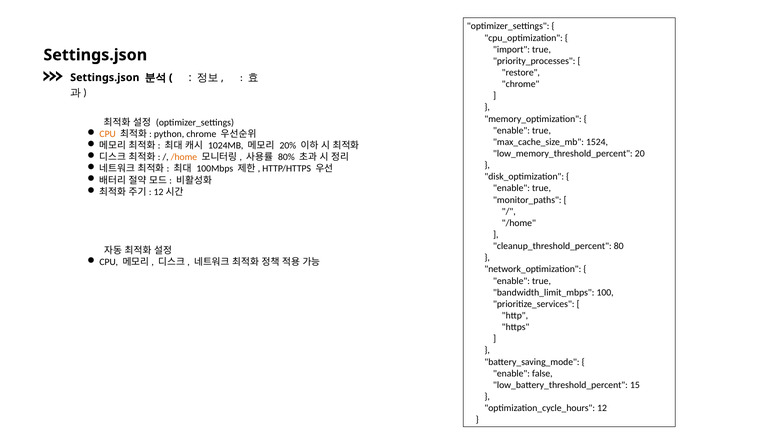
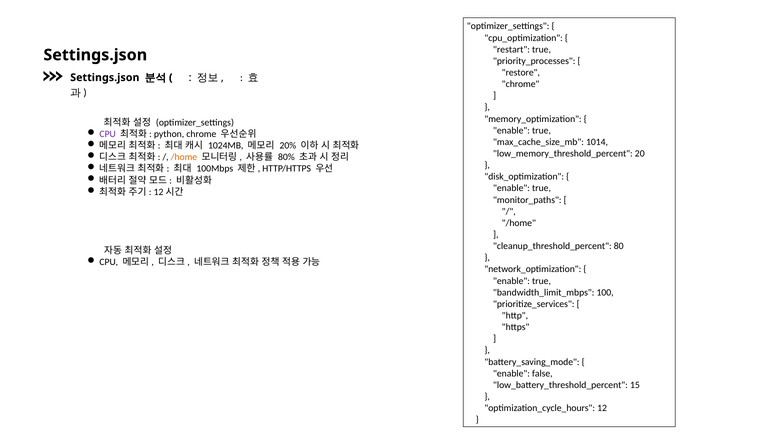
import: import -> restart (512, 49)
CPU colour: orange -> purple (108, 134)
1524: 1524 -> 1014 (597, 142)
